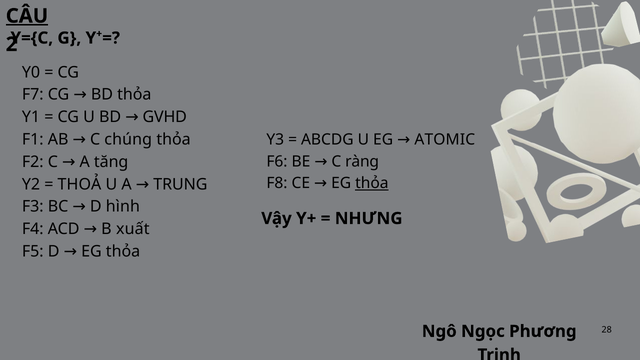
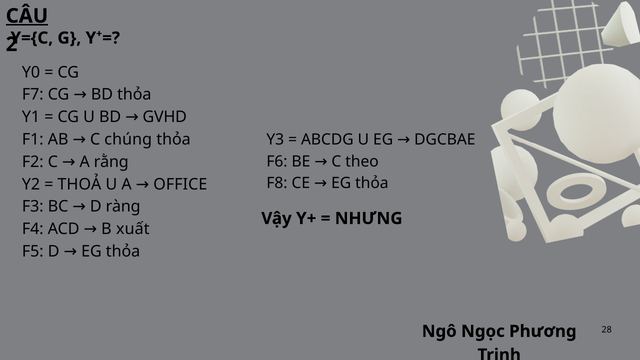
ATOMIC: ATOMIC -> DGCBAE (445, 140)
ràng: ràng -> theo (362, 162)
tăng: tăng -> rằng (111, 162)
thỏa underline: present -> none (372, 183)
TRUNG: TRUNG -> OFFICE (180, 184)
hình: hình -> ràng (123, 207)
